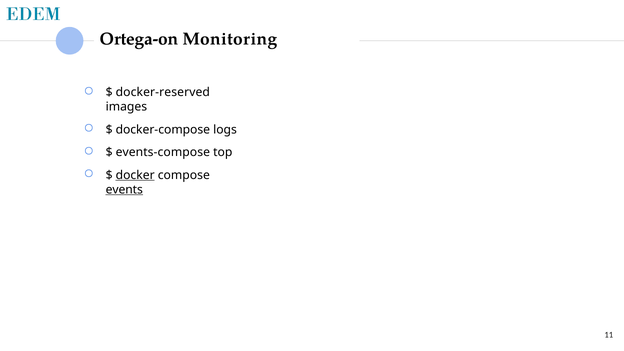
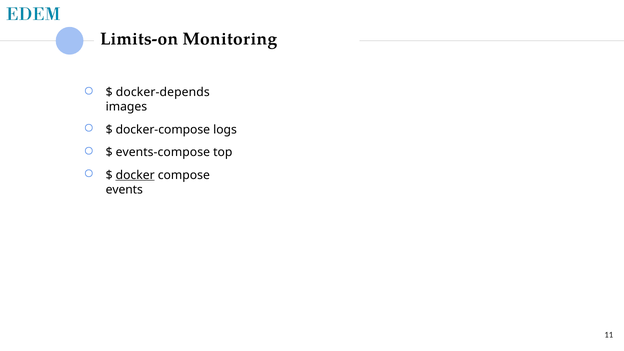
Ortega-on: Ortega-on -> Limits-on (139, 39)
docker-reserved: docker-reserved -> docker-depends (163, 92)
events underline: present -> none (124, 190)
